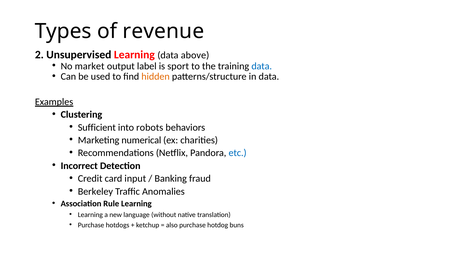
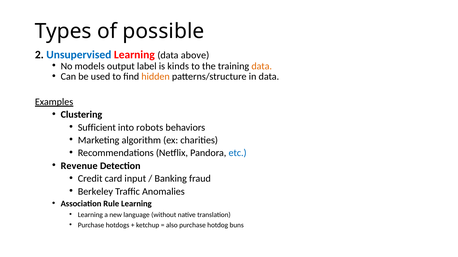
revenue: revenue -> possible (163, 31)
Unsupervised colour: black -> blue (79, 55)
market: market -> models (90, 66)
sport: sport -> kinds (178, 66)
data colour: blue -> orange (262, 66)
numerical: numerical -> algorithm (141, 141)
Incorrect: Incorrect -> Revenue (79, 166)
